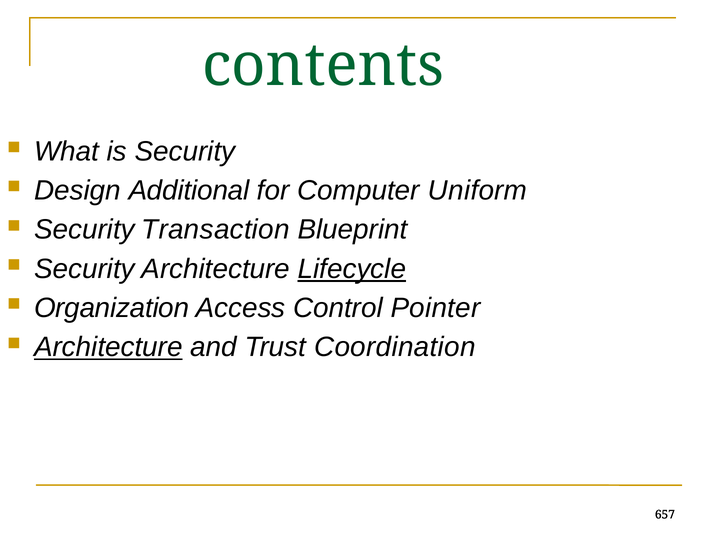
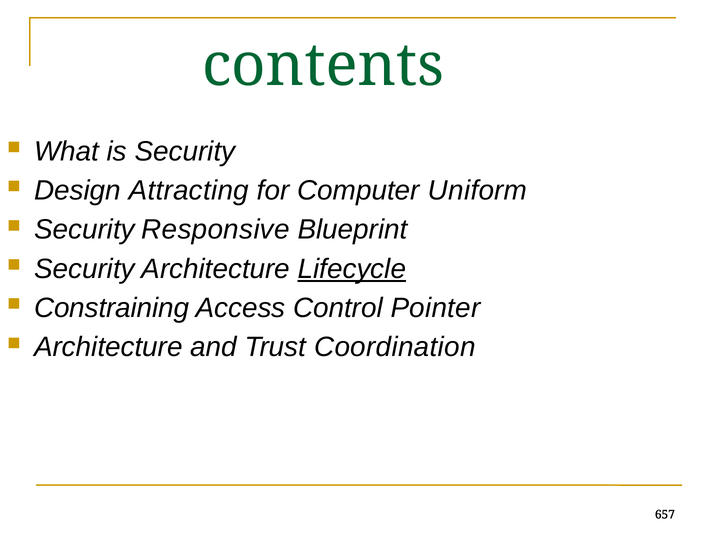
Additional: Additional -> Attracting (189, 190)
Transaction: Transaction -> Responsive (216, 230)
Organization: Organization -> Constraining (112, 308)
Architecture underline: present -> none (108, 347)
